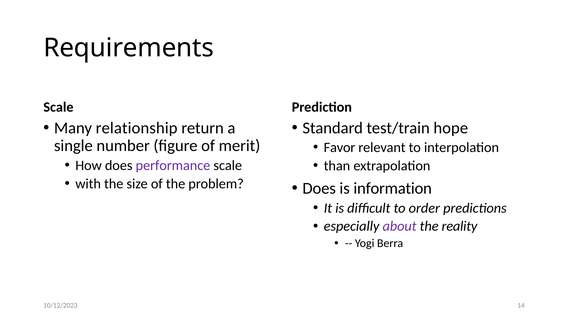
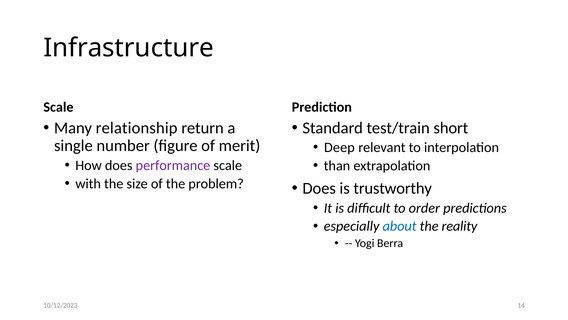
Requirements: Requirements -> Infrastructure (129, 48)
hope: hope -> short (451, 128)
Favor: Favor -> Deep (339, 147)
information: information -> trustworthy (393, 188)
about colour: purple -> blue (400, 226)
